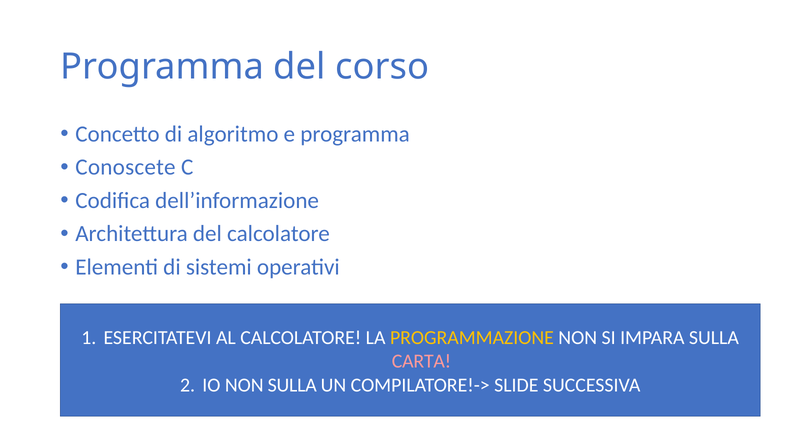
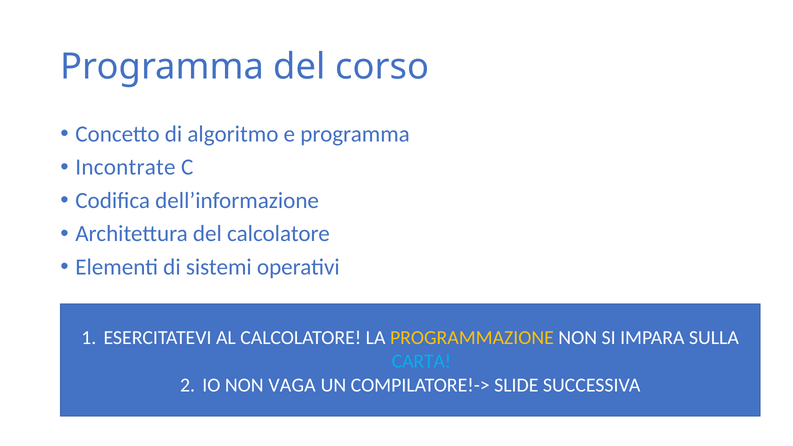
Conoscete: Conoscete -> Incontrate (125, 167)
CARTA colour: pink -> light blue (421, 361)
NON SULLA: SULLA -> VAGA (292, 385)
